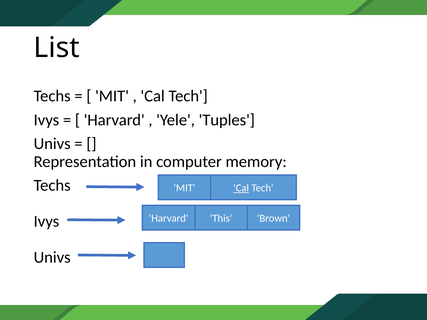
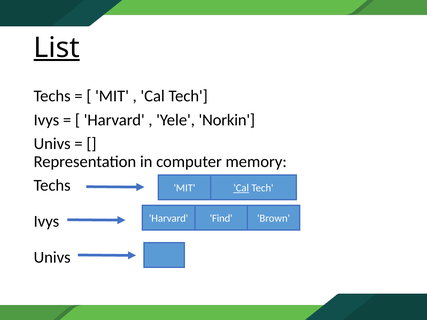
List underline: none -> present (57, 48)
Tuples: Tuples -> Norkin (227, 120)
This: This -> Find (221, 219)
